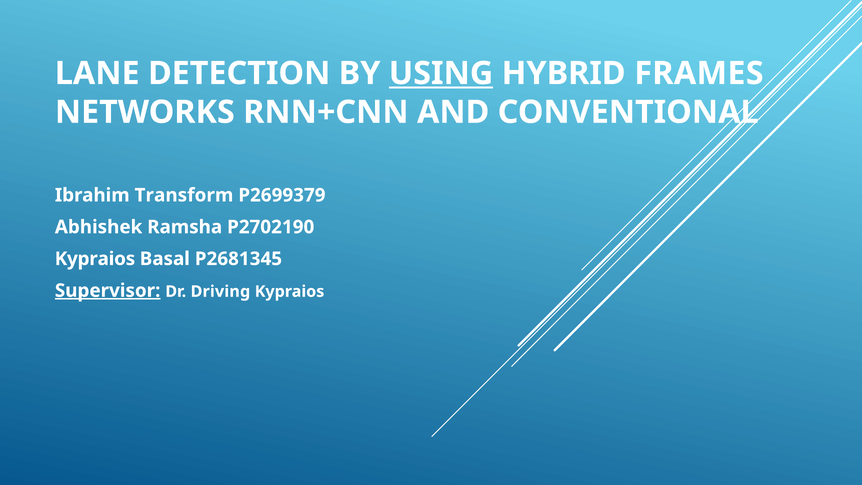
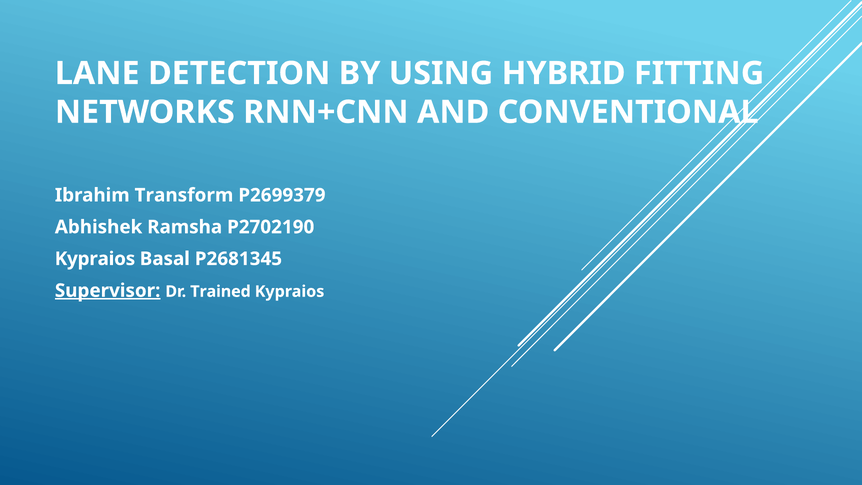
USING underline: present -> none (441, 73)
FRAMES: FRAMES -> FITTING (699, 73)
Driving: Driving -> Trained (221, 291)
